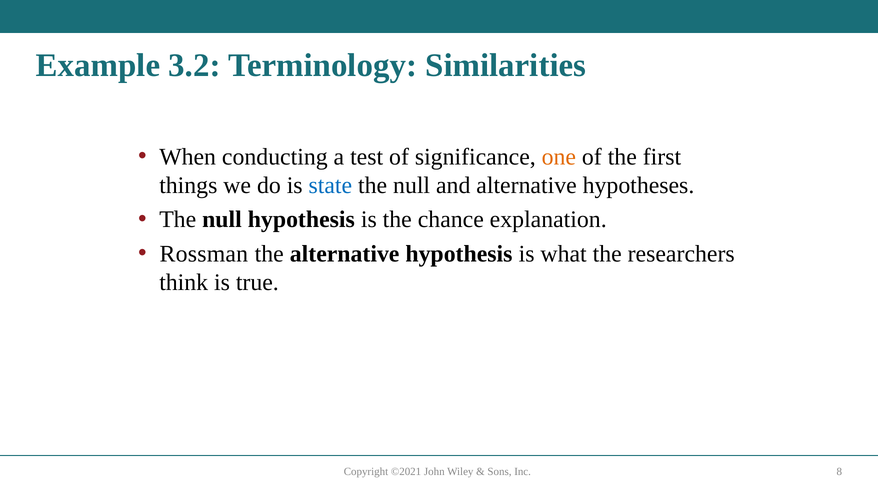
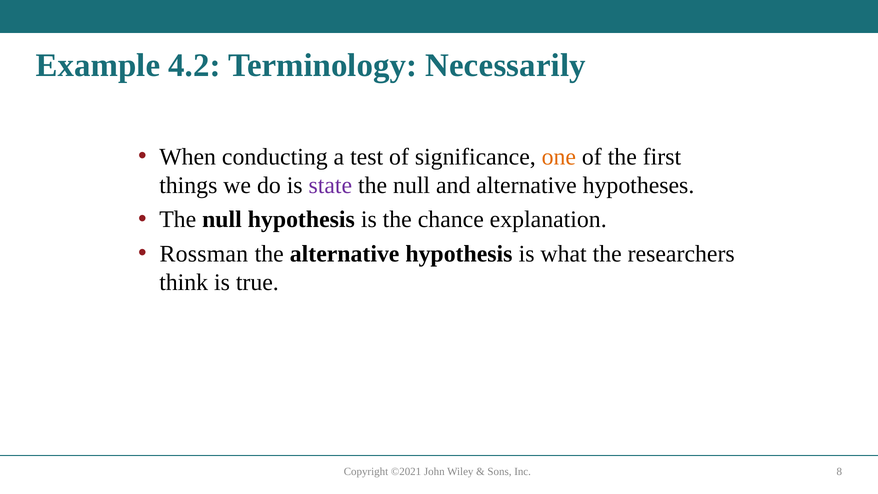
3.2: 3.2 -> 4.2 (194, 66)
Similarities: Similarities -> Necessarily (506, 66)
state colour: blue -> purple (330, 185)
